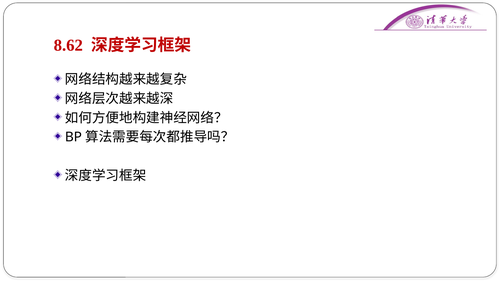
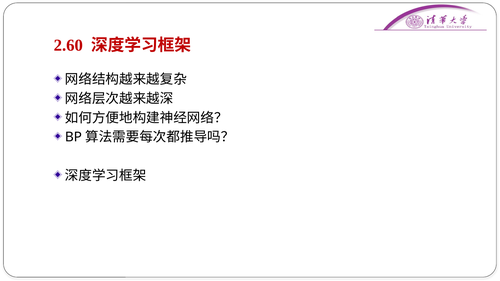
8.62: 8.62 -> 2.60 (68, 46)
